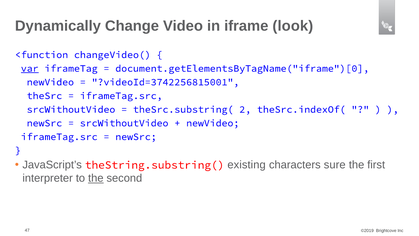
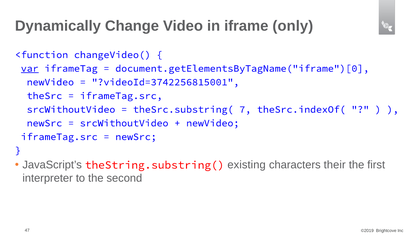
look: look -> only (293, 26)
2: 2 -> 7 (245, 109)
sure: sure -> their (335, 165)
the underline: present -> none (96, 178)
